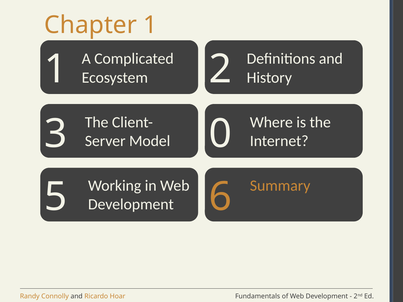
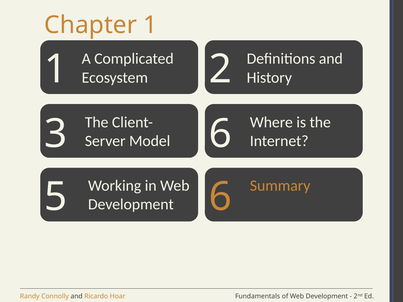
3 0: 0 -> 6 (220, 134)
